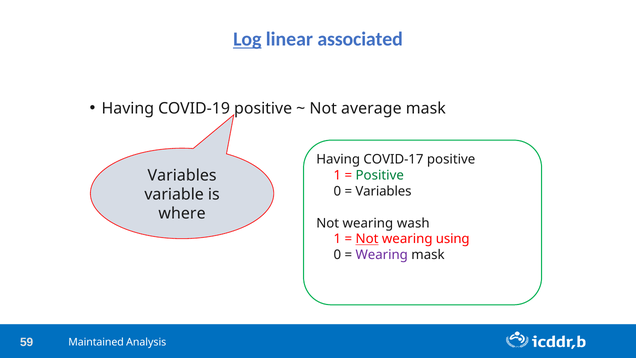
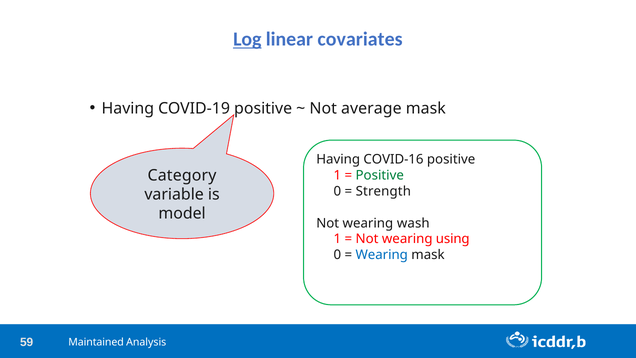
associated: associated -> covariates (360, 39)
COVID-17: COVID-17 -> COVID-16 (393, 159)
Variables: Variables -> Category (182, 175)
Variables: Variables -> Strength (383, 191)
where: where -> model (182, 213)
Not underline: present -> none (367, 239)
Wearing colour: purple -> blue (382, 255)
